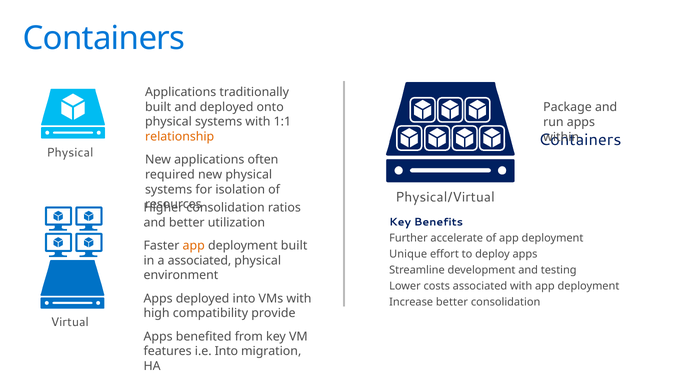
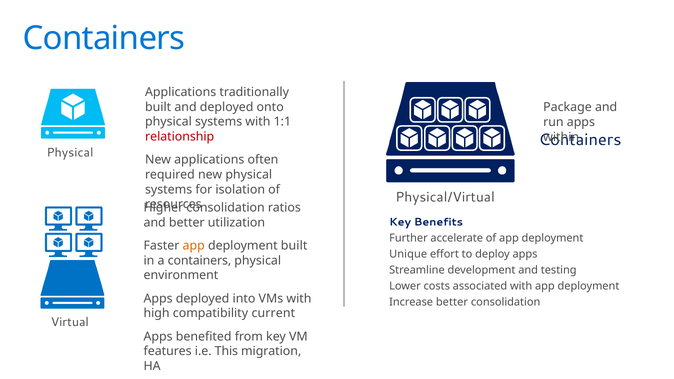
relationship colour: orange -> red (180, 137)
a associated: associated -> containers (199, 261)
provide: provide -> current (273, 313)
i.e Into: Into -> This (226, 351)
